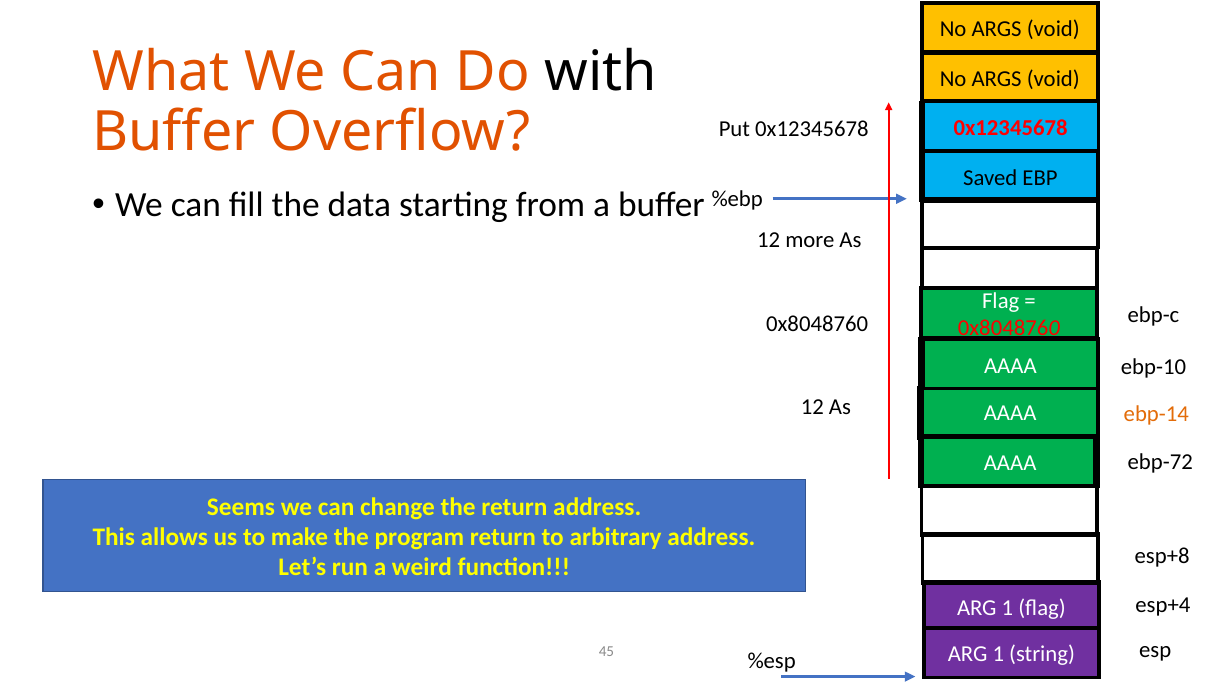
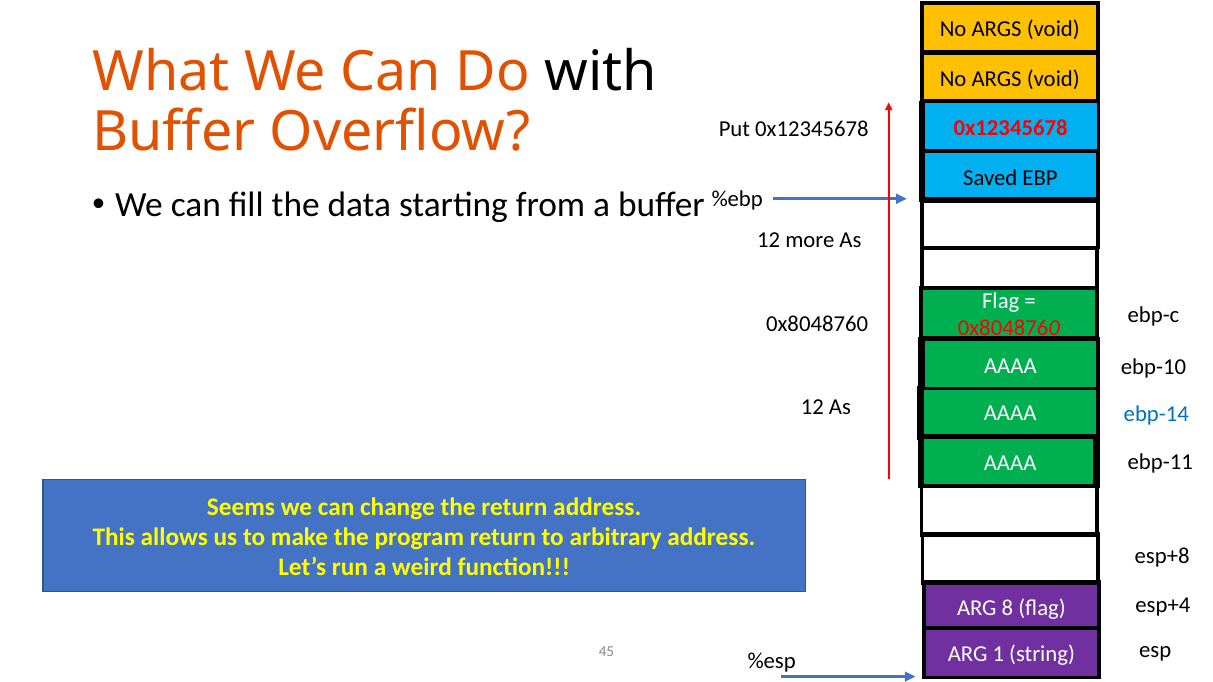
ebp-14 colour: orange -> blue (1156, 414)
ebp-72: ebp-72 -> ebp-11 (1160, 462)
1: 1 -> 8 (1008, 608)
